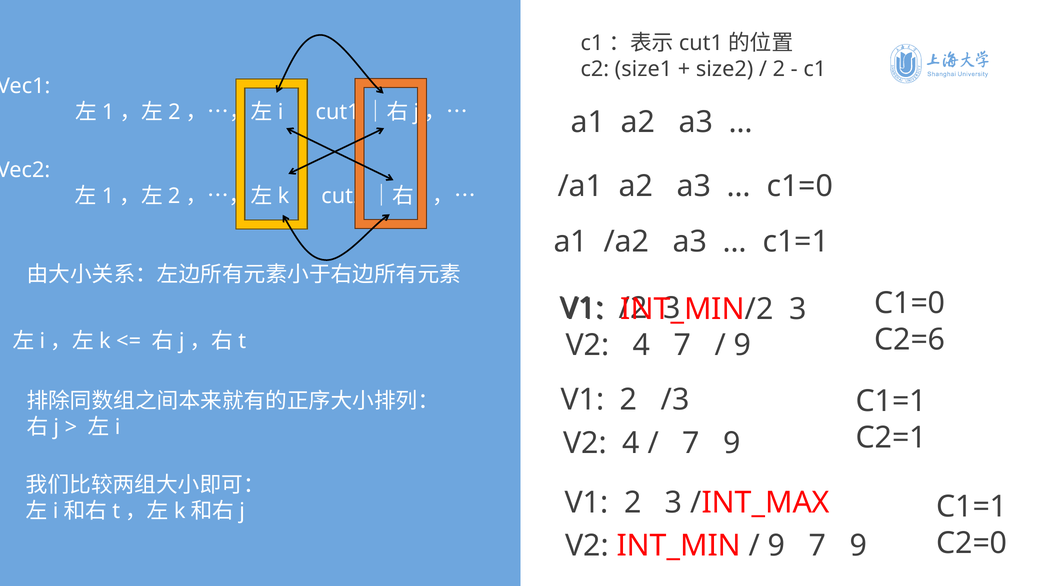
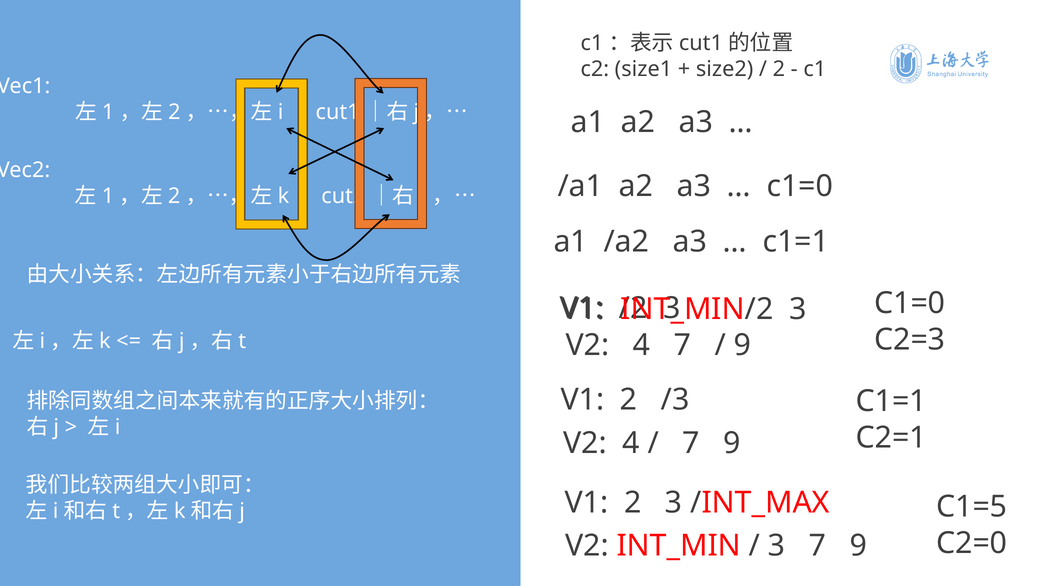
C2=6: C2=6 -> C2=3 (910, 339)
C1=1: C1=1 -> C1=5 (972, 506)
9: 9 -> 3 (777, 546)
